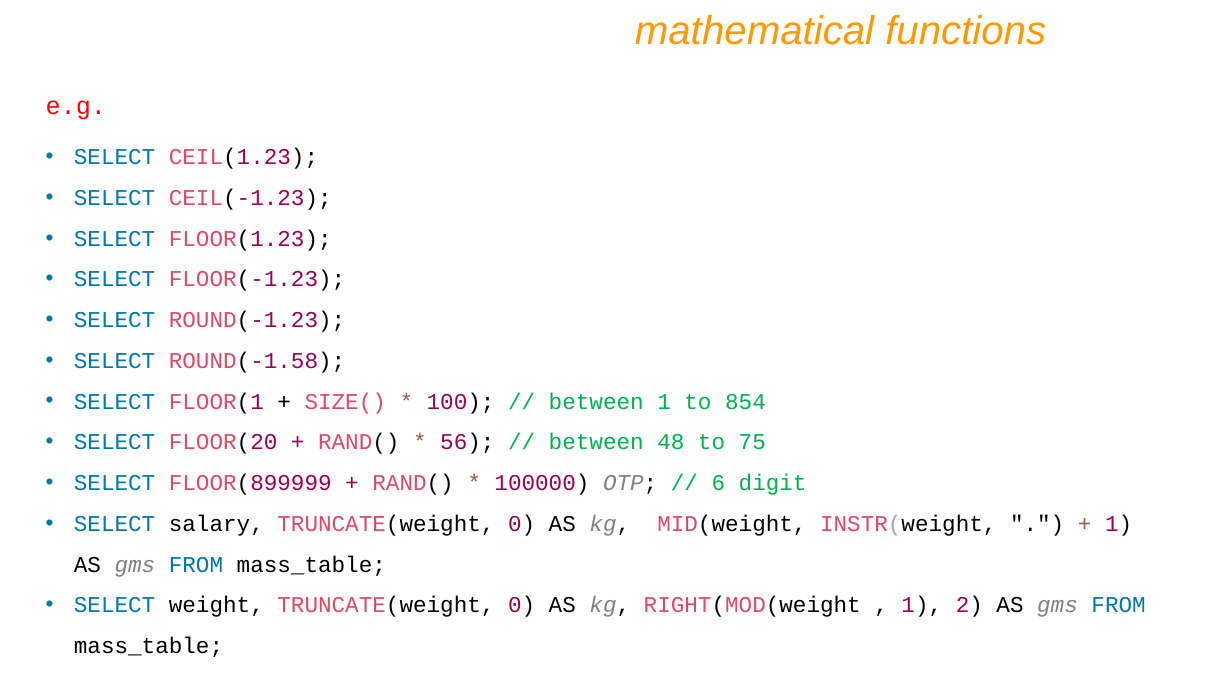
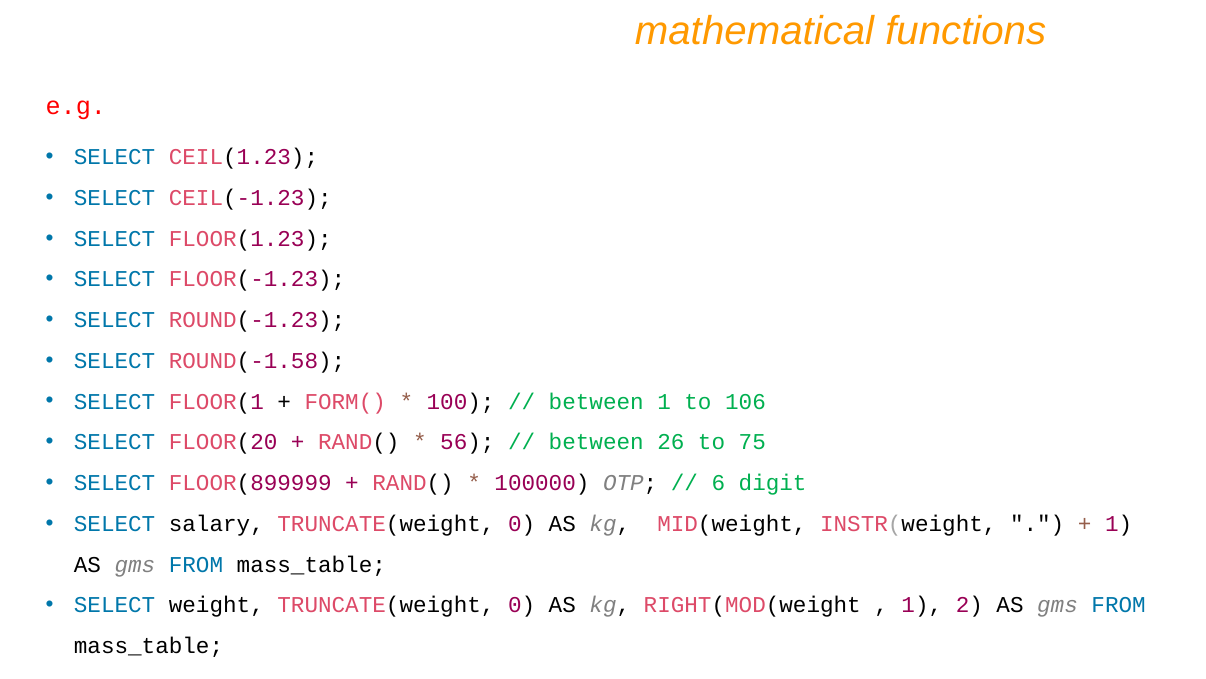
SIZE(: SIZE( -> FORM( (345, 401)
854: 854 -> 106 (745, 401)
48: 48 -> 26 (671, 442)
